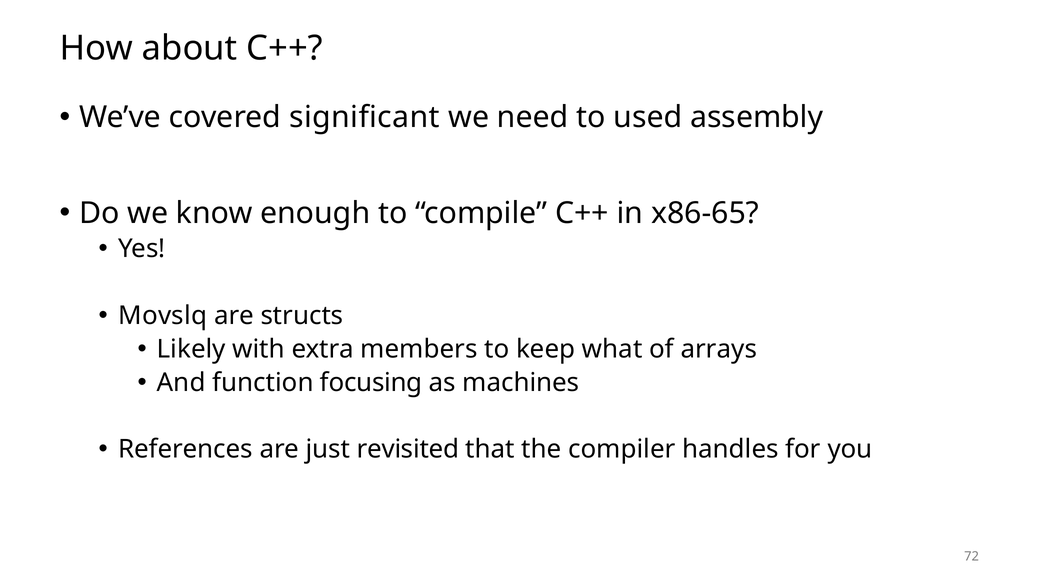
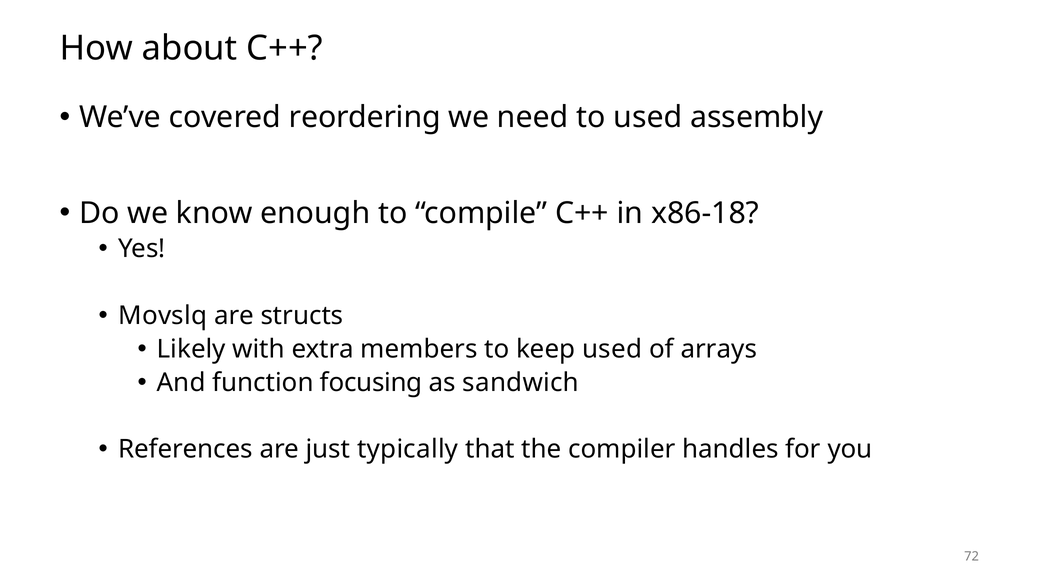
significant: significant -> reordering (365, 117)
x86-65: x86-65 -> x86-18 (705, 213)
keep what: what -> used (612, 349)
machines: machines -> sandwich (521, 383)
revisited: revisited -> typically (408, 450)
